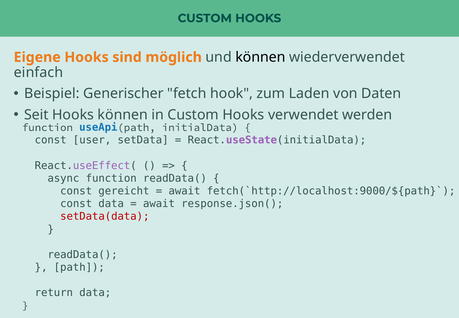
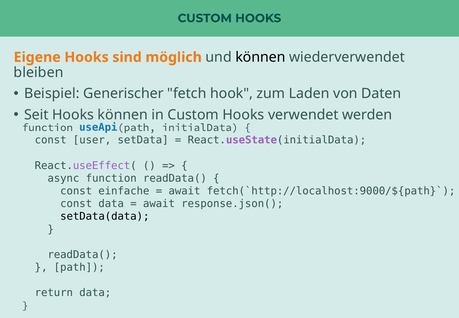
einfach: einfach -> bleiben (39, 72)
gereicht: gereicht -> einfache (124, 191)
setData(data colour: red -> black (105, 216)
